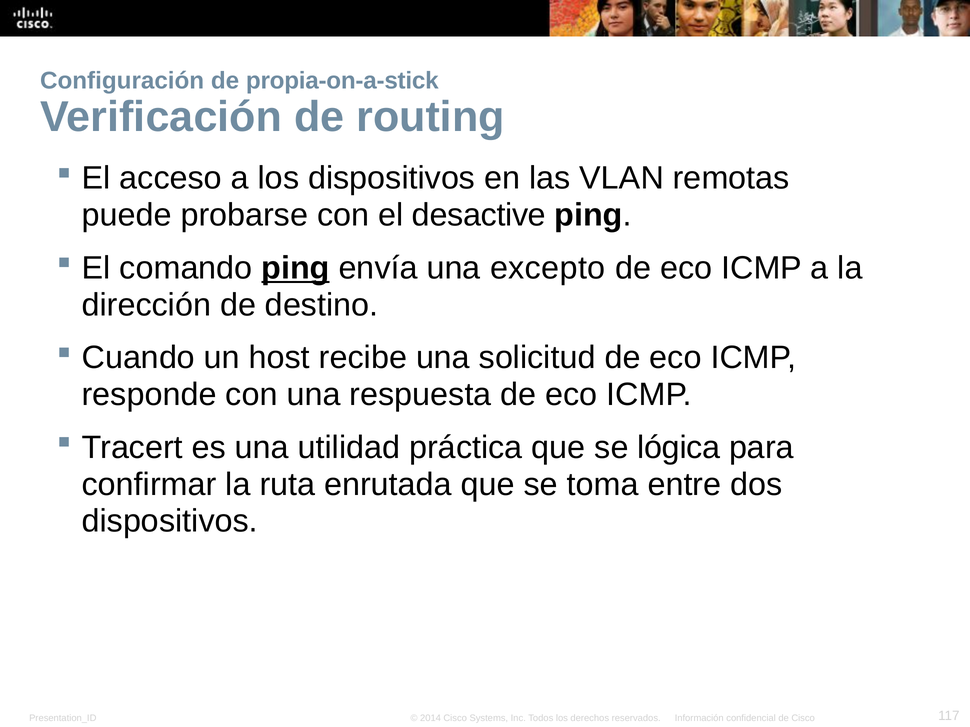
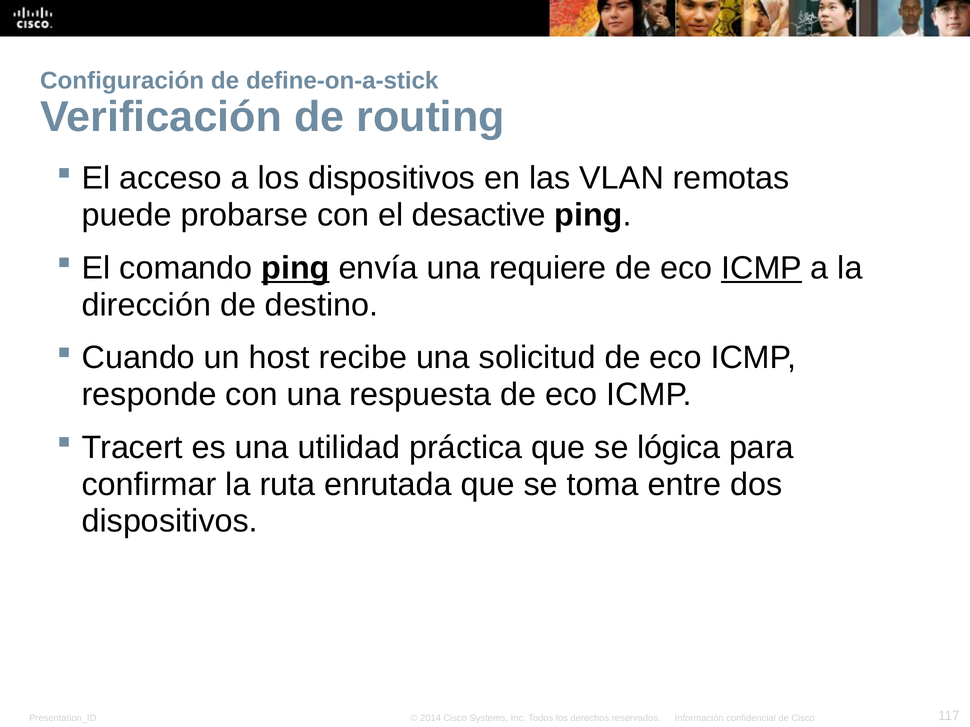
propia-on-a-stick: propia-on-a-stick -> define-on-a-stick (342, 81)
excepto: excepto -> requiere (548, 268)
ICMP underline: none -> present (762, 268)
